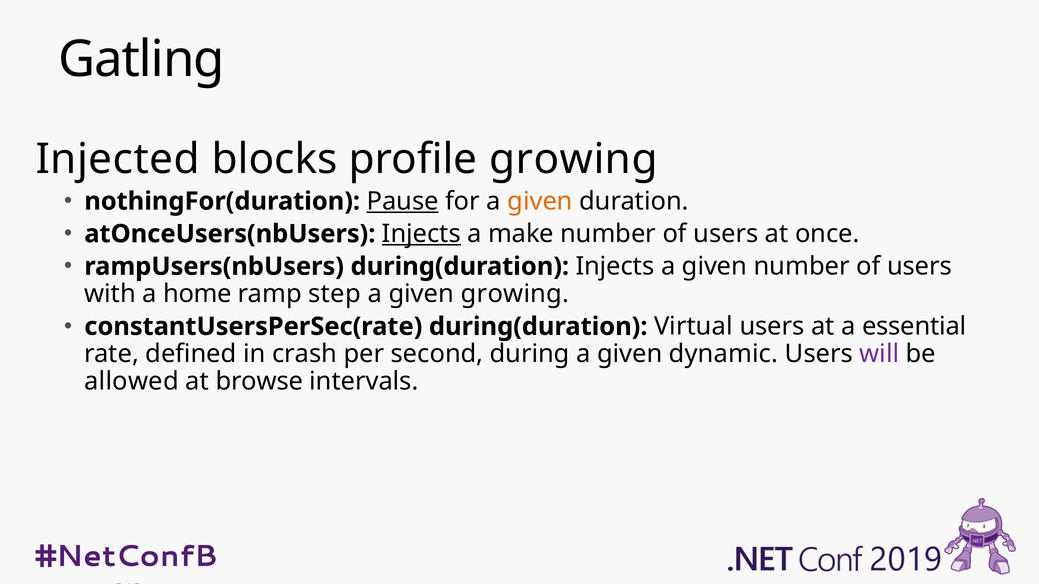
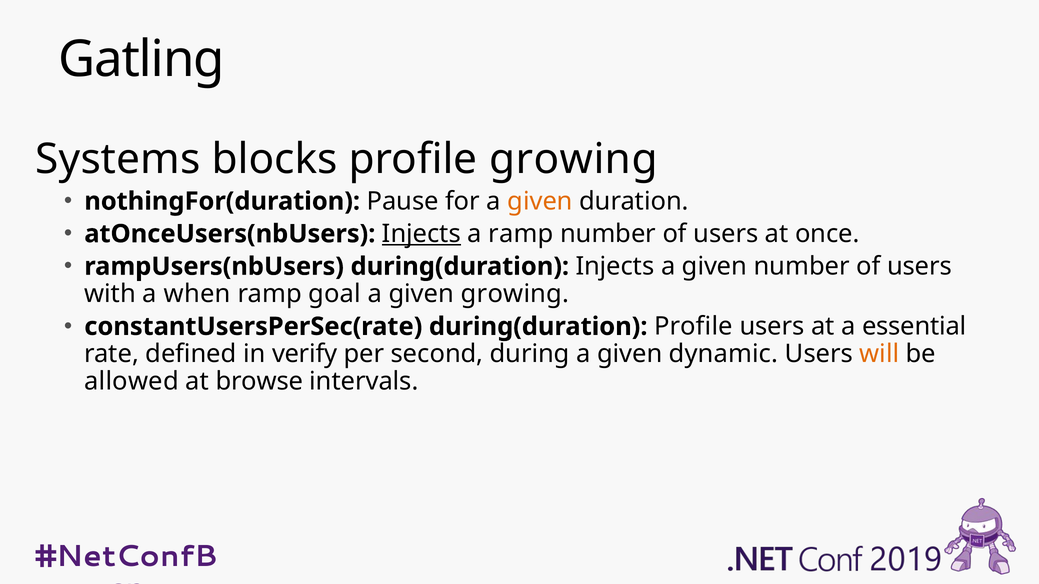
Injected: Injected -> Systems (118, 160)
Pause underline: present -> none (403, 201)
a make: make -> ramp (521, 234)
home: home -> when (197, 294)
step: step -> goal (335, 294)
during(duration Virtual: Virtual -> Profile (693, 327)
crash: crash -> verify (305, 354)
will colour: purple -> orange (879, 354)
